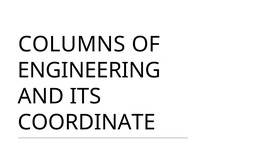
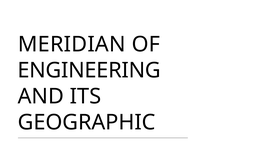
COLUMNS: COLUMNS -> MERIDIAN (72, 44)
COORDINATE: COORDINATE -> GEOGRAPHIC (87, 122)
